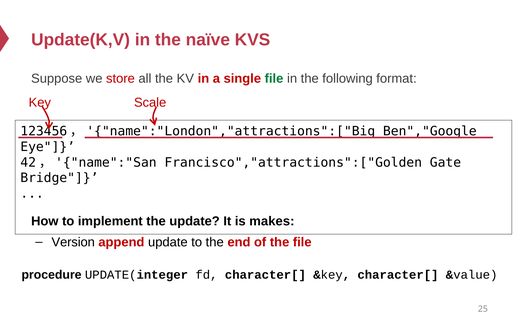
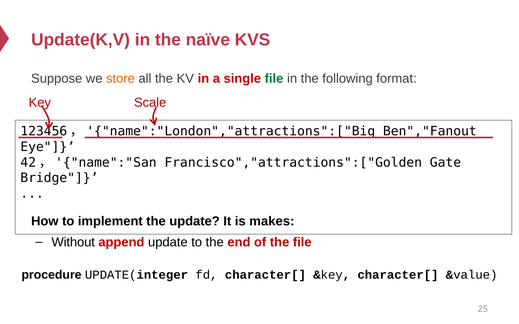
store colour: red -> orange (120, 78)
Ben","Google: Ben","Google -> Ben","Fanout (430, 131)
Version: Version -> Without (73, 243)
